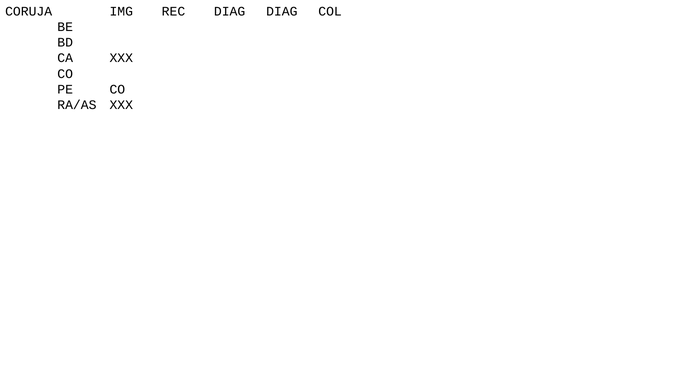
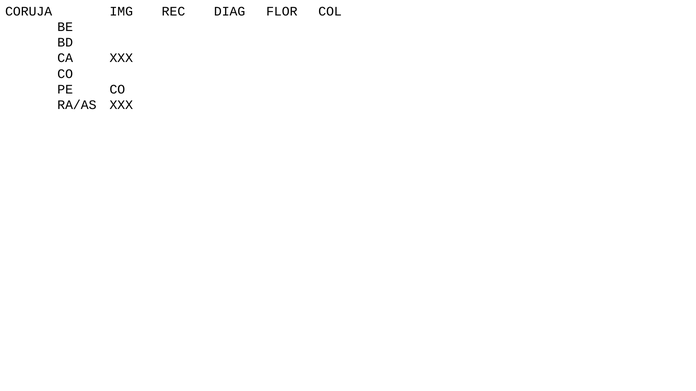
DIAG DIAG: DIAG -> FLOR (282, 11)
